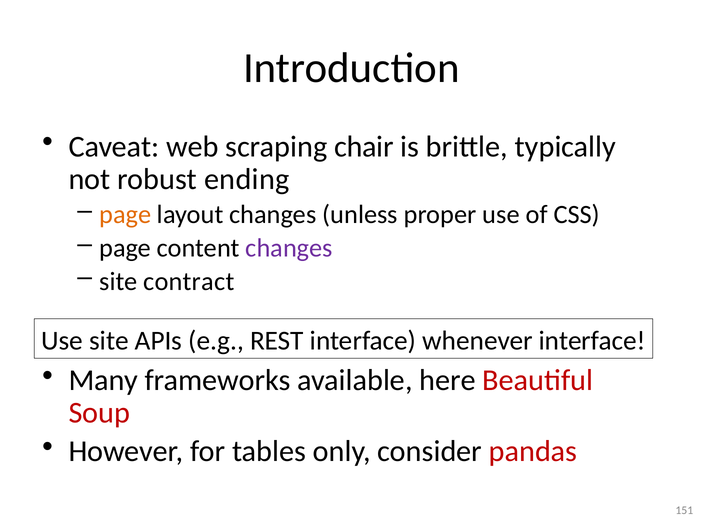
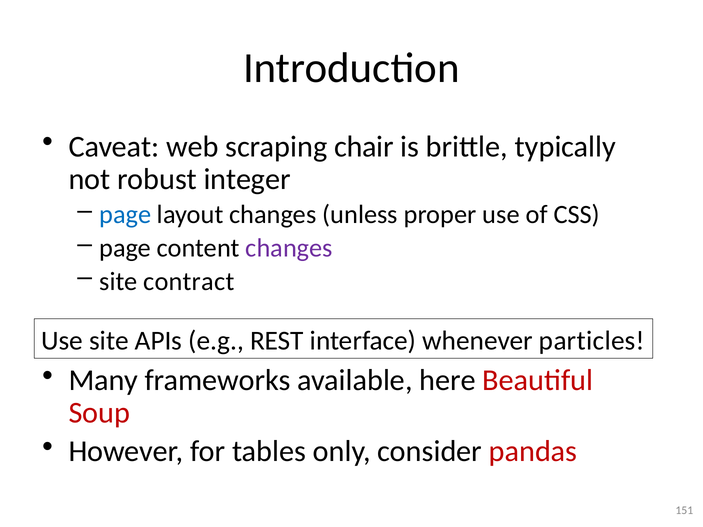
ending: ending -> integer (247, 180)
page colour: orange -> blue (125, 215)
whenever interface: interface -> particles (592, 341)
